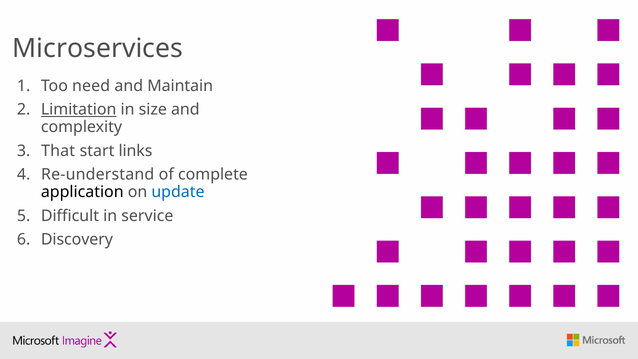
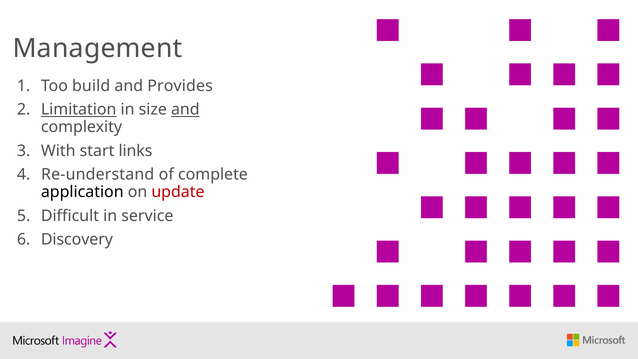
Microservices: Microservices -> Management (98, 48)
need: need -> build (91, 86)
Maintain: Maintain -> Provides (180, 86)
and underline: none -> present (185, 110)
That: That -> With (58, 151)
update colour: blue -> red (178, 192)
